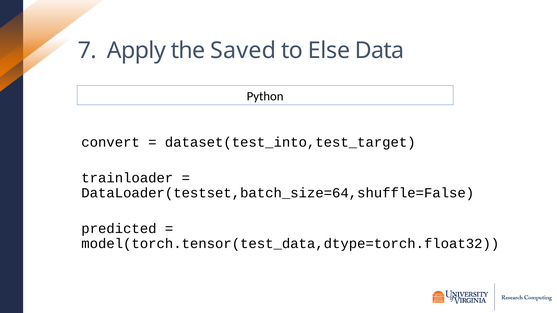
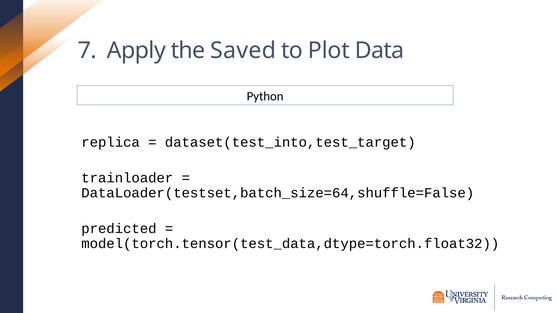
Else: Else -> Plot (329, 51)
convert: convert -> replica (111, 142)
